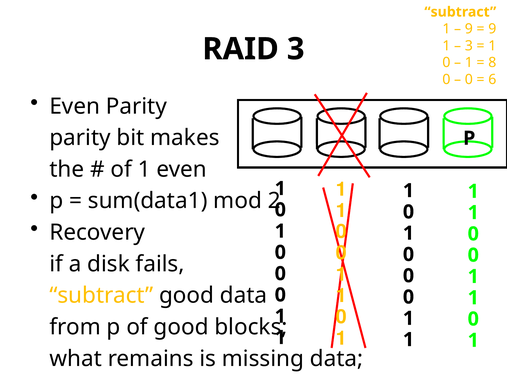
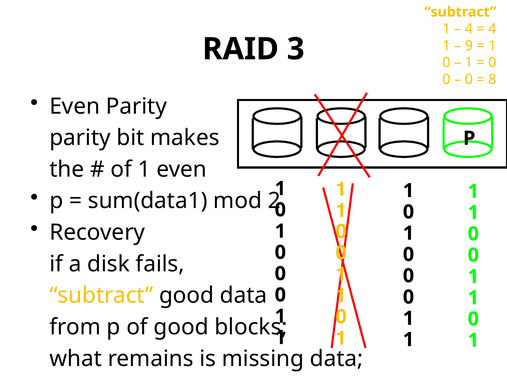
9: 9 -> 4 (469, 29)
9: 9 -> 4 (492, 29)
3: 3 -> 9 (469, 46)
8: 8 -> 0 (492, 63)
6: 6 -> 8 (492, 80)
